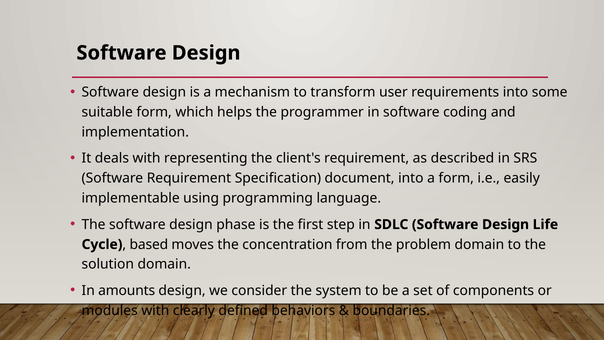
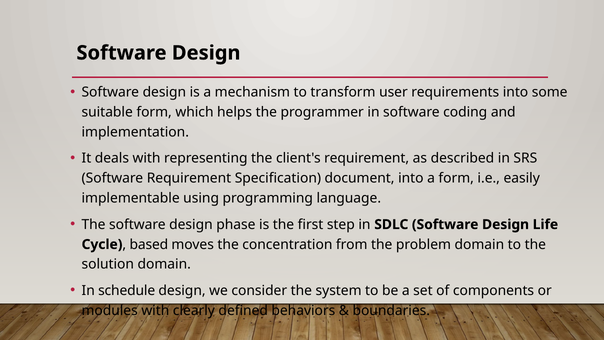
amounts: amounts -> schedule (127, 290)
